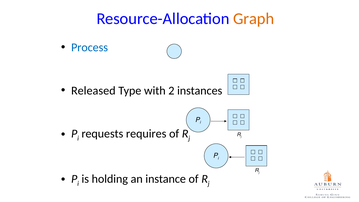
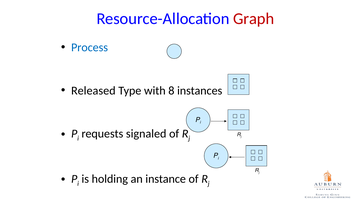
Graph colour: orange -> red (254, 19)
2: 2 -> 8 (171, 91)
requires: requires -> signaled (146, 134)
